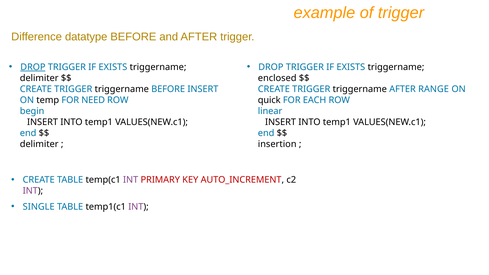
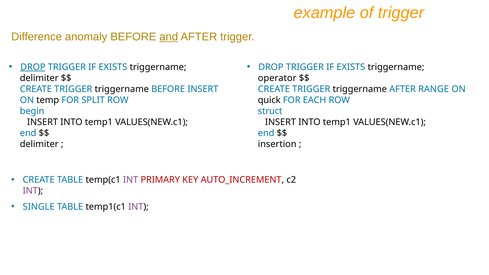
datatype: datatype -> anomaly (86, 37)
and underline: none -> present (169, 37)
enclosed: enclosed -> operator (277, 78)
NEED: NEED -> SPLIT (93, 100)
linear: linear -> struct (270, 111)
